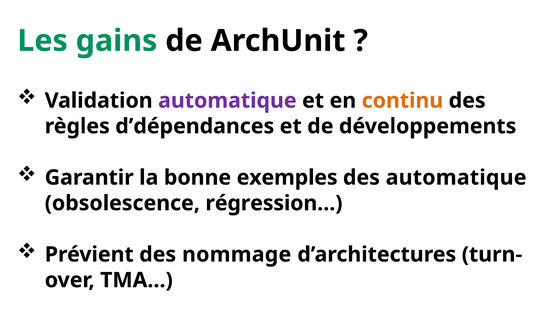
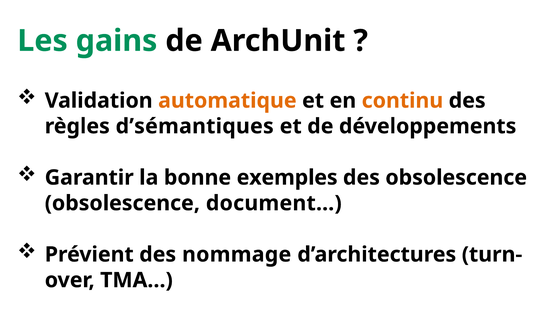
automatique colour: purple -> orange (227, 101)
d’dépendances: d’dépendances -> d’sémantiques (195, 126)
des automatique: automatique -> obsolescence (456, 177)
régression…: régression… -> document… (274, 203)
